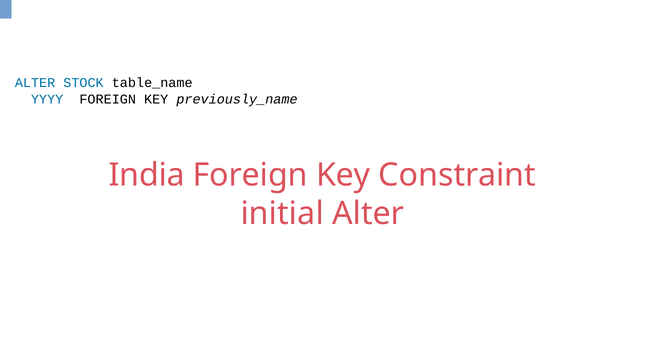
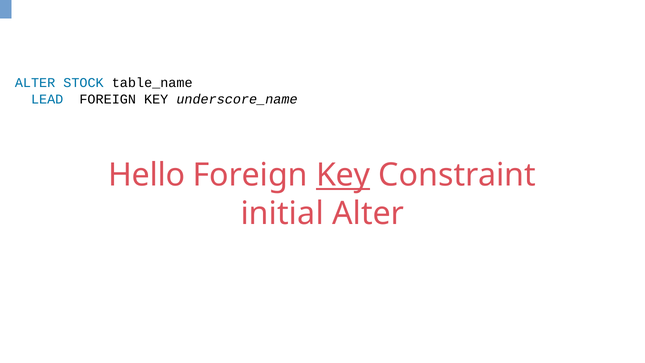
YYYY: YYYY -> LEAD (47, 99)
previously_name: previously_name -> underscore_name (237, 99)
India: India -> Hello (147, 175)
Key underline: none -> present (343, 175)
